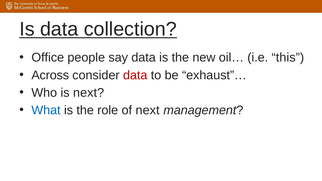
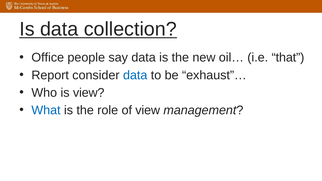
this: this -> that (288, 58)
Across: Across -> Report (50, 75)
data colour: red -> blue (135, 75)
is next: next -> view (89, 93)
of next: next -> view (148, 110)
